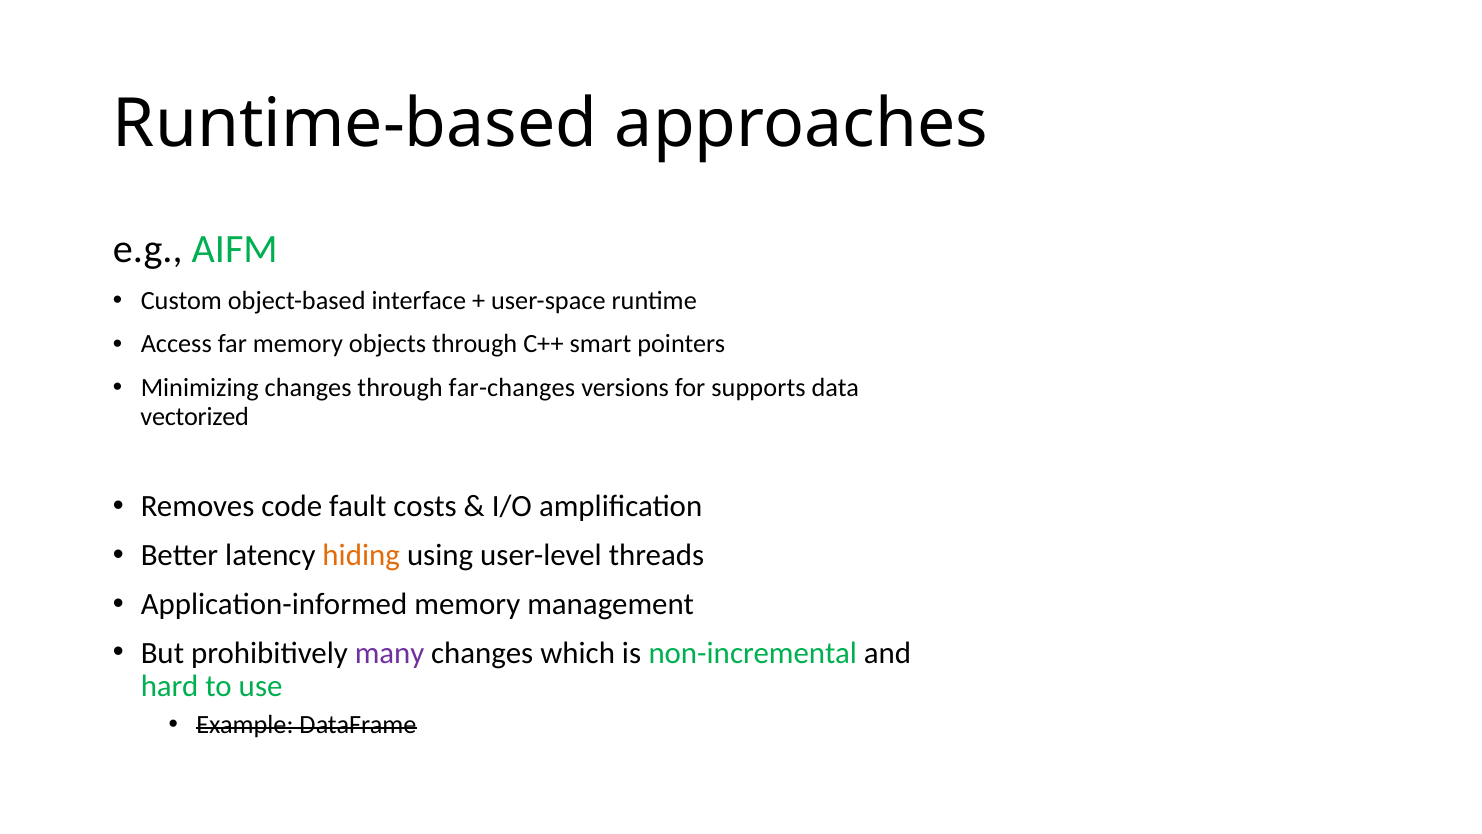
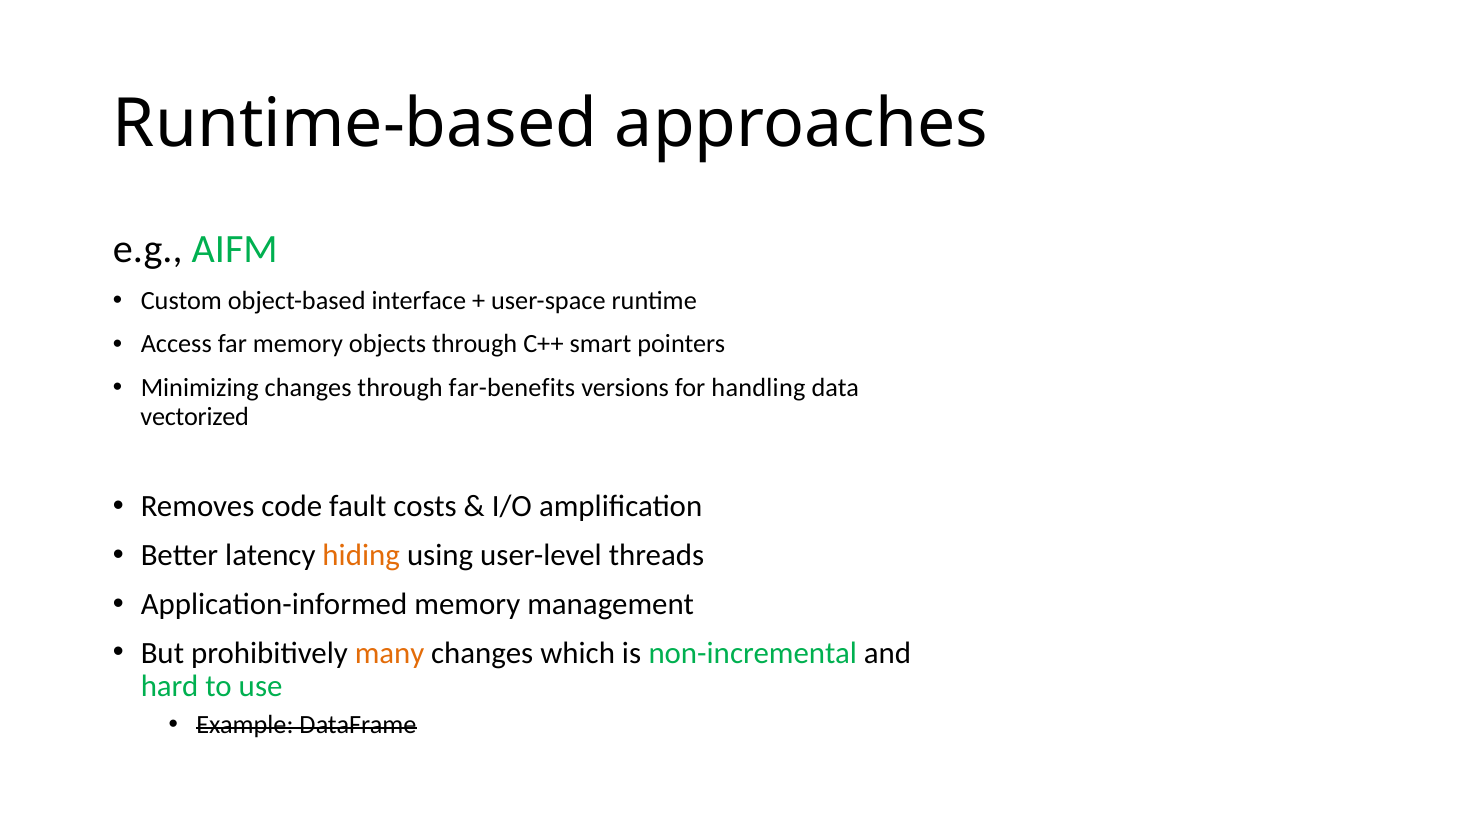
far-changes: far-changes -> far-benefits (512, 388)
supports: supports -> handling (758, 388)
many colour: purple -> orange (390, 653)
